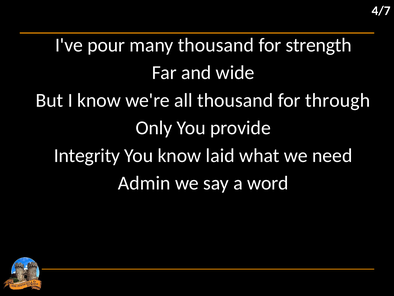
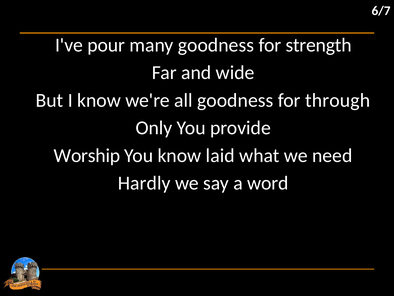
4/7: 4/7 -> 6/7 (381, 11)
many thousand: thousand -> goodness (216, 45)
all thousand: thousand -> goodness (235, 100)
Integrity: Integrity -> Worship (87, 155)
Admin: Admin -> Hardly (144, 183)
